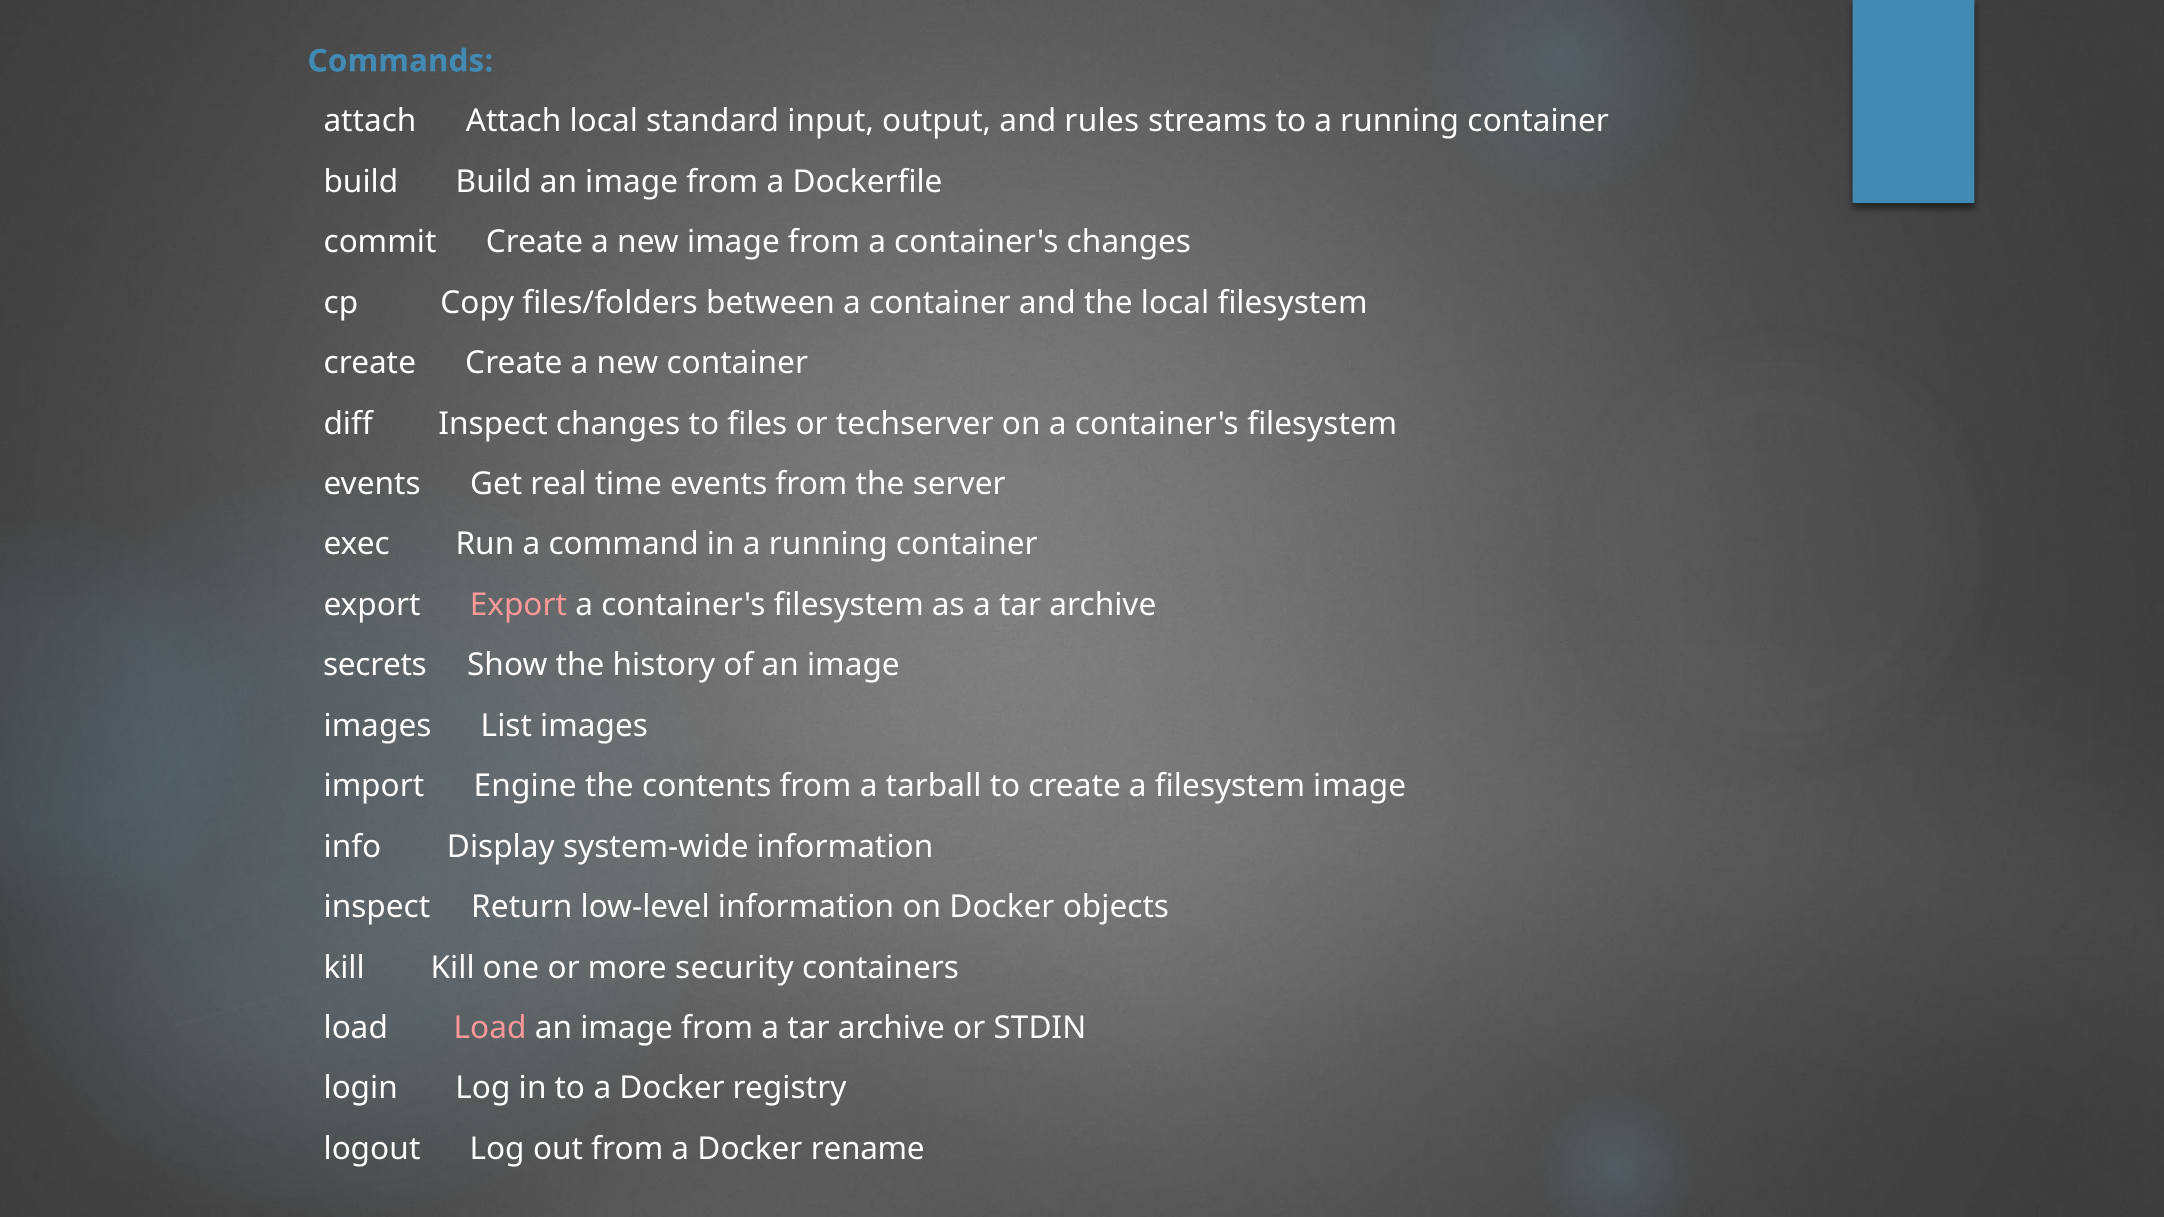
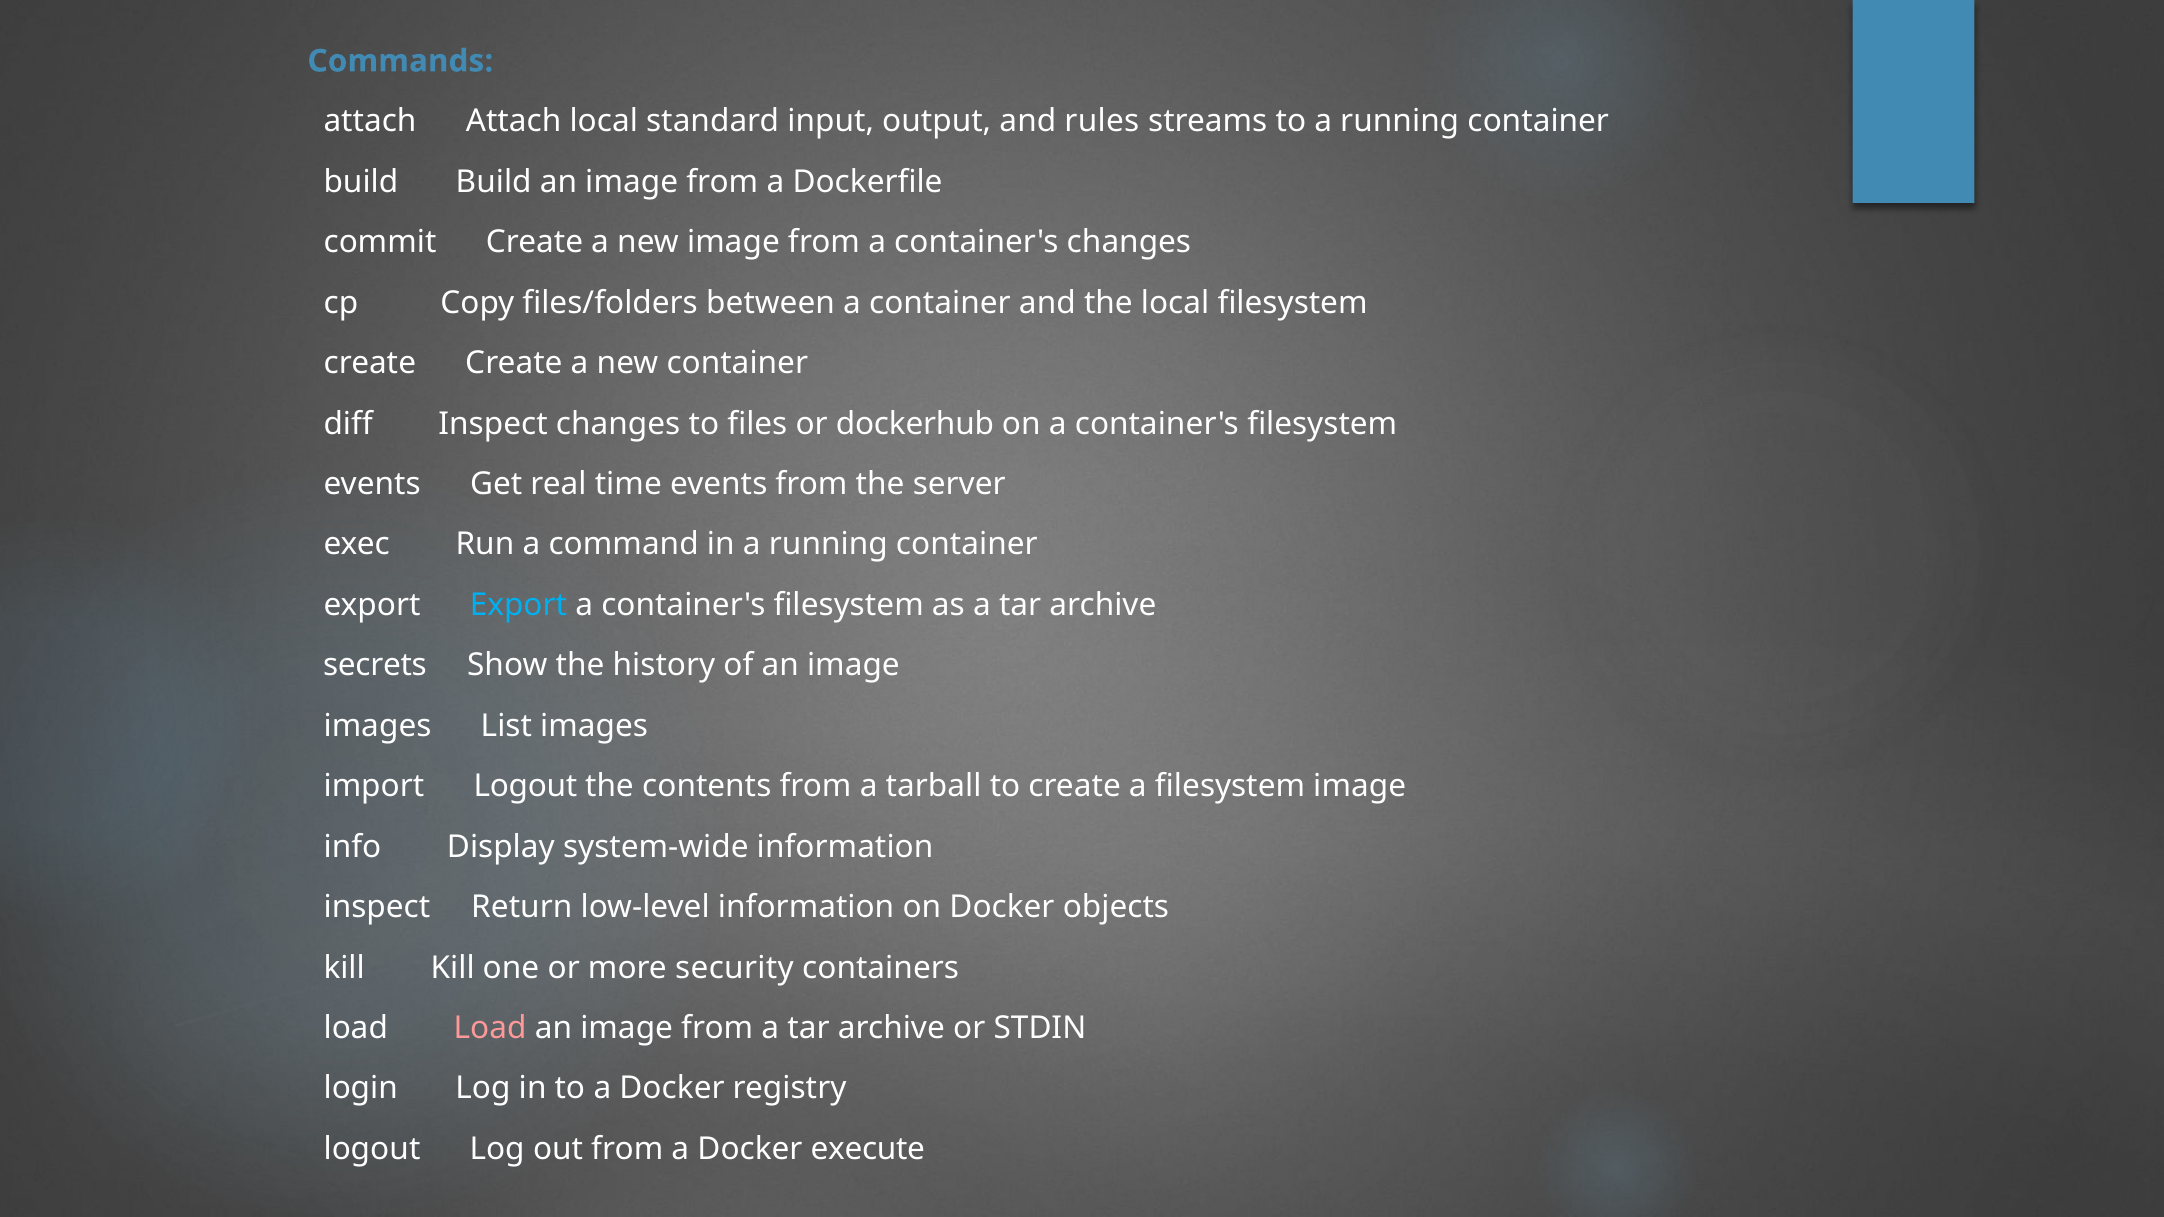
techserver: techserver -> dockerhub (915, 424)
Export colour: pink -> light blue (518, 605)
import Engine: Engine -> Logout (525, 786)
rename: rename -> execute (868, 1149)
